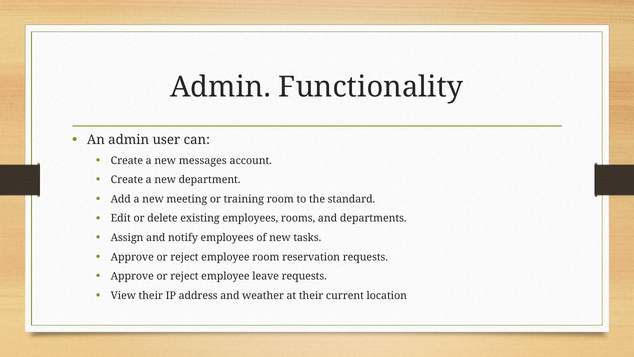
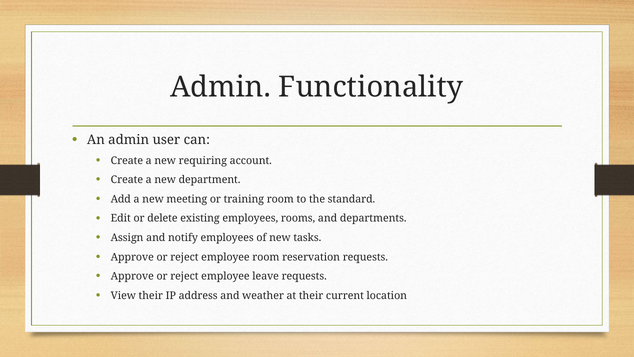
messages: messages -> requiring (203, 160)
